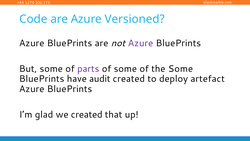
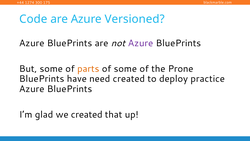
parts colour: purple -> orange (88, 69)
the Some: Some -> Prone (181, 69)
audit: audit -> need (100, 79)
artefact: artefact -> practice (208, 79)
